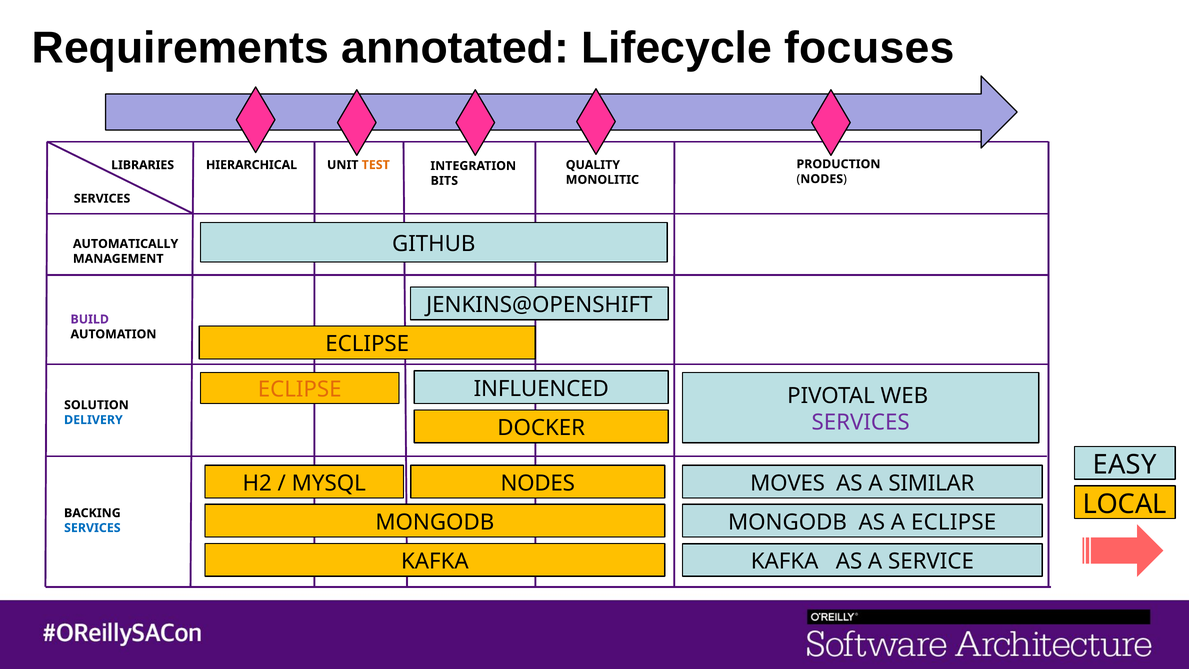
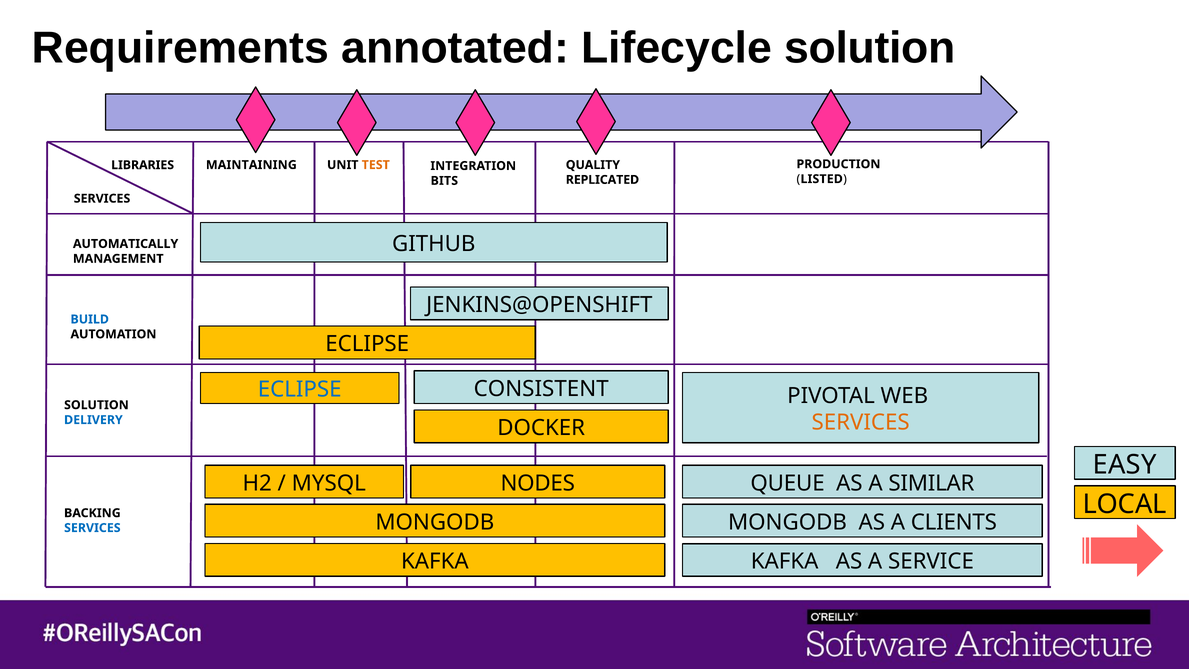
Lifecycle focuses: focuses -> solution (870, 48)
HIERARCHICAL: HIERARCHICAL -> MAINTAINING (251, 165)
NODES: NODES -> LISTED (822, 179)
MONOLITIC: MONOLITIC -> REPLICATED (602, 180)
BUILD colour: purple -> blue (90, 319)
INFLUENCED: INFLUENCED -> CONSISTENT (541, 389)
ECLIPSE colour: orange -> blue (300, 390)
SERVICES colour: purple -> orange (861, 422)
MOVES: MOVES -> QUEUE (788, 483)
A ECLIPSE: ECLIPSE -> CLIENTS (954, 522)
